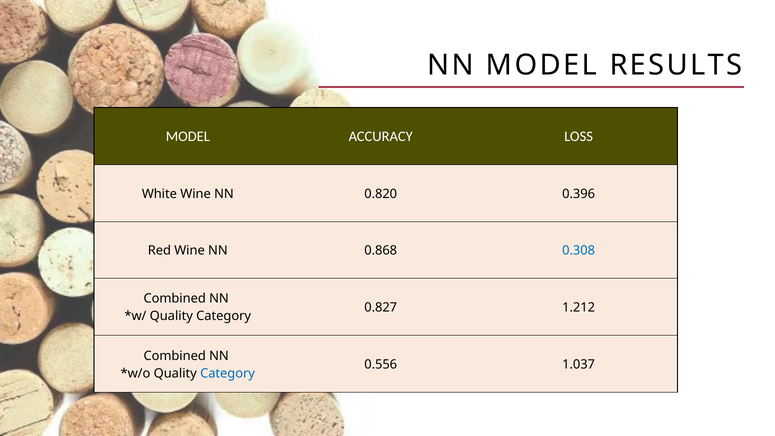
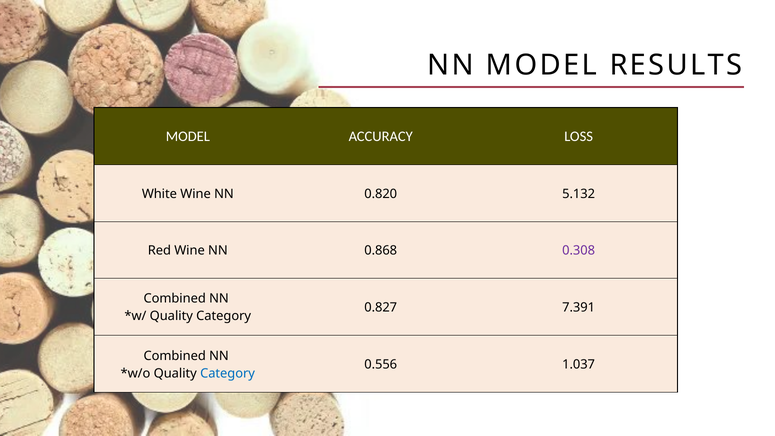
0.396: 0.396 -> 5.132 (579, 194)
0.308 colour: blue -> purple (579, 251)
1.212: 1.212 -> 7.391 (579, 307)
